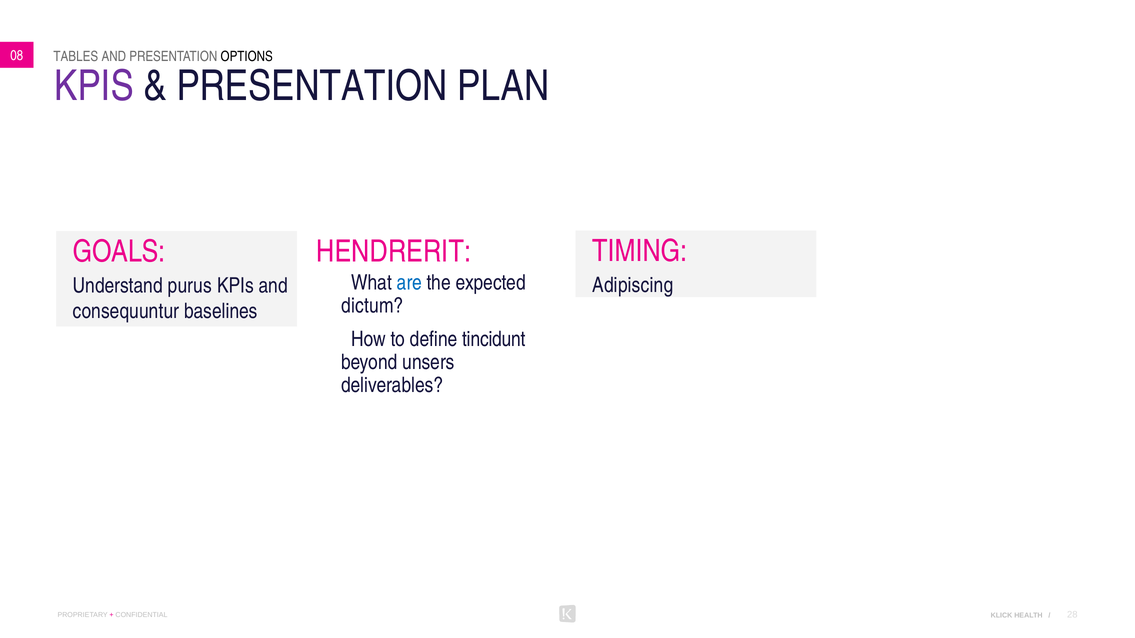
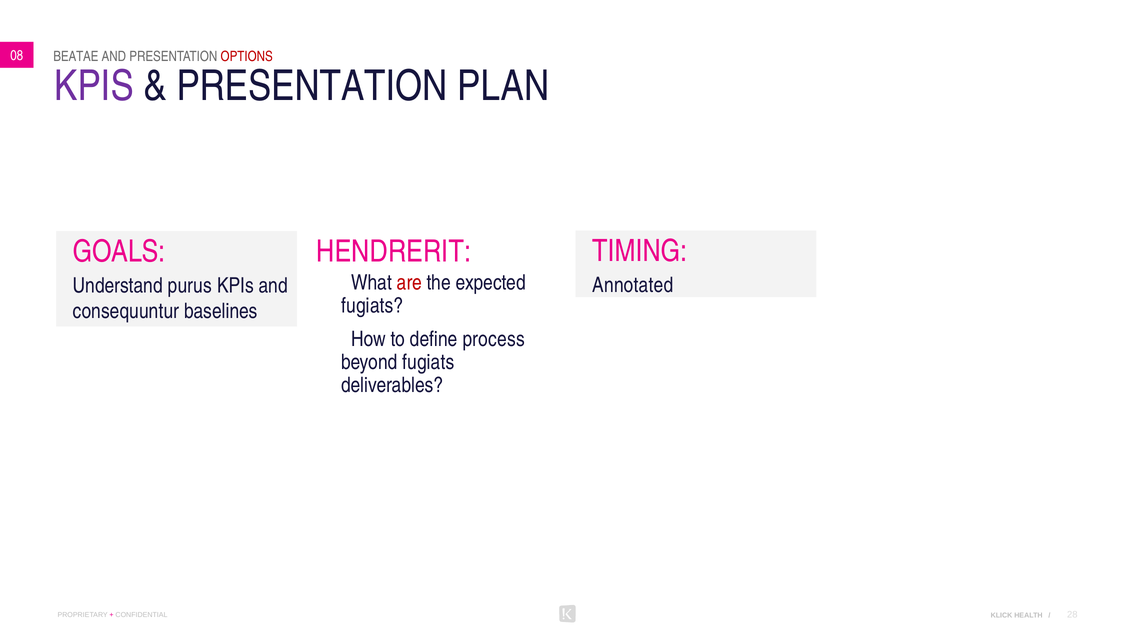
TABLES: TABLES -> BEATAE (76, 57)
OPTIONS colour: black -> red (247, 57)
are colour: blue -> red (409, 283)
Adipiscing: Adipiscing -> Annotated (633, 285)
dictum: dictum -> fugiats (372, 306)
tincidunt: tincidunt -> process (494, 340)
beyond unsers: unsers -> fugiats (428, 363)
